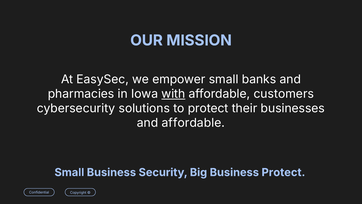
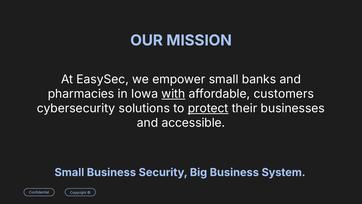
protect underline: none -> present (208, 108)
and affordable: affordable -> accessible (193, 123)
Business Protect: Protect -> System (283, 172)
